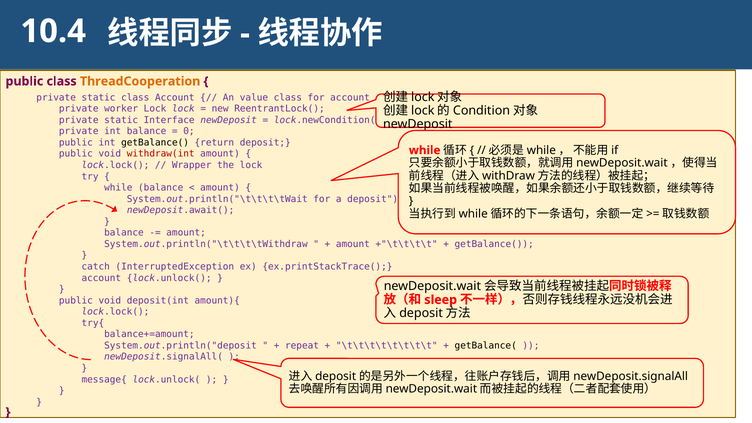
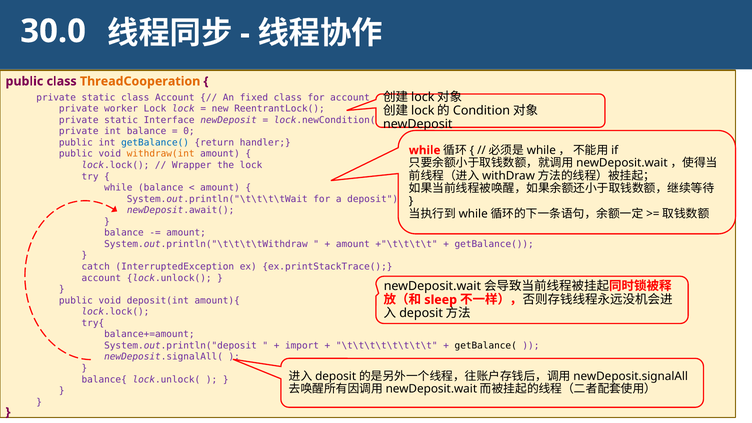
10.4: 10.4 -> 30.0 (53, 31)
value: value -> fixed (254, 97)
getBalance( colour: black -> blue (155, 143)
return deposit: deposit -> handler (265, 143)
withdraw(int colour: red -> orange (161, 154)
repeat: repeat -> import (302, 346)
message{: message{ -> balance{ (104, 379)
